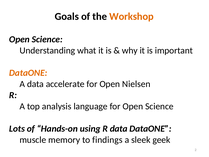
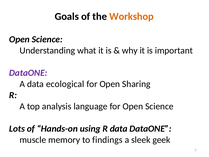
DataONE colour: orange -> purple (28, 73)
accelerate: accelerate -> ecological (65, 84)
Nielsen: Nielsen -> Sharing (136, 84)
